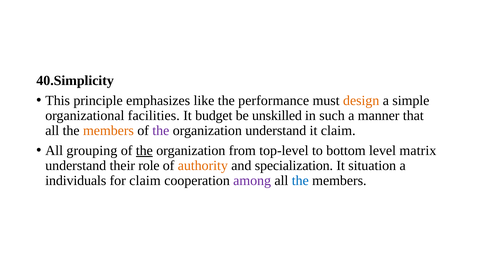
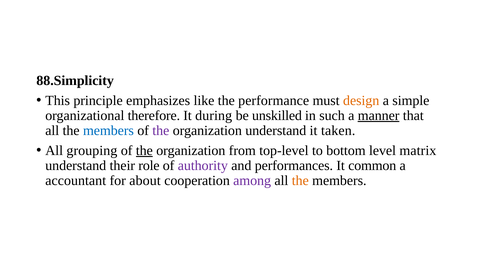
40.Simplicity: 40.Simplicity -> 88.Simplicity (75, 81)
facilities: facilities -> therefore (154, 116)
budget: budget -> during (214, 116)
manner underline: none -> present (379, 116)
members colour: orange -> blue (108, 131)
it claim: claim -> taken (338, 131)
authority colour: orange -> purple (203, 166)
specialization: specialization -> performances (294, 166)
situation: situation -> common (372, 166)
individuals: individuals -> accountant (76, 181)
for claim: claim -> about (145, 181)
the colour: blue -> orange (300, 181)
